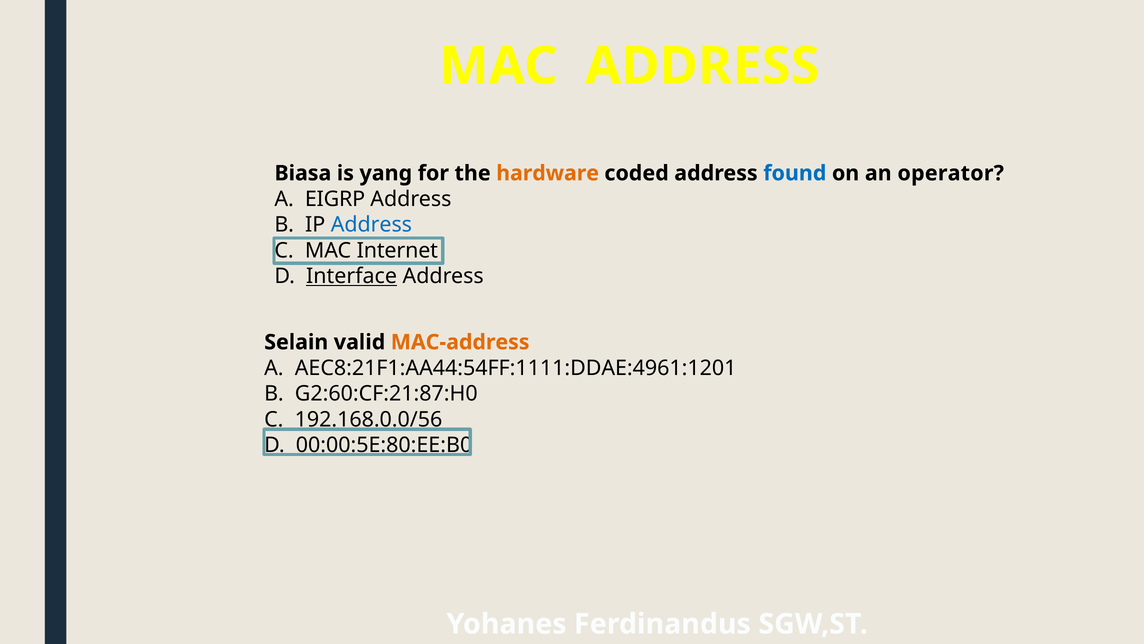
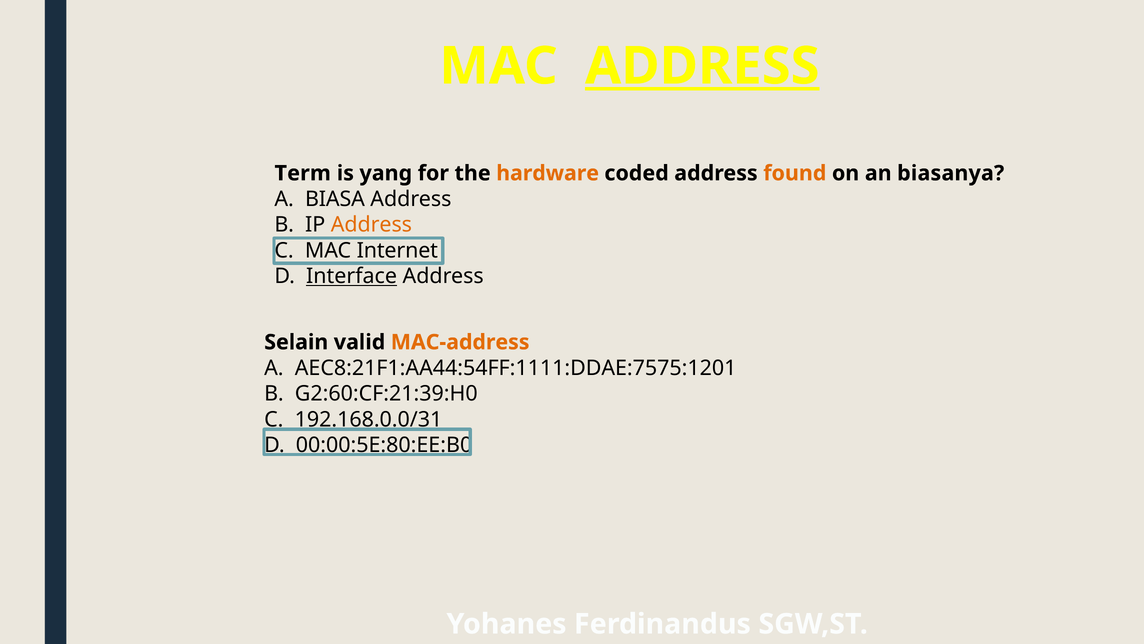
ADDRESS underline: none -> present (702, 66)
Biasa: Biasa -> Term (303, 173)
found colour: blue -> orange (795, 173)
operator: operator -> biasanya (951, 173)
EIGRP: EIGRP -> BIASA (335, 199)
Address colour: blue -> orange (371, 225)
AEC8:21F1:AA44:54FF:1111:DDAE:4961:1201: AEC8:21F1:AA44:54FF:1111:DDAE:4961:1201 -> AEC8:21F1:AA44:54FF:1111:DDAE:7575:1201 (516, 368)
G2:60:CF:21:87:H0: G2:60:CF:21:87:H0 -> G2:60:CF:21:39:H0 (386, 393)
192.168.0.0/56: 192.168.0.0/56 -> 192.168.0.0/31 (368, 419)
